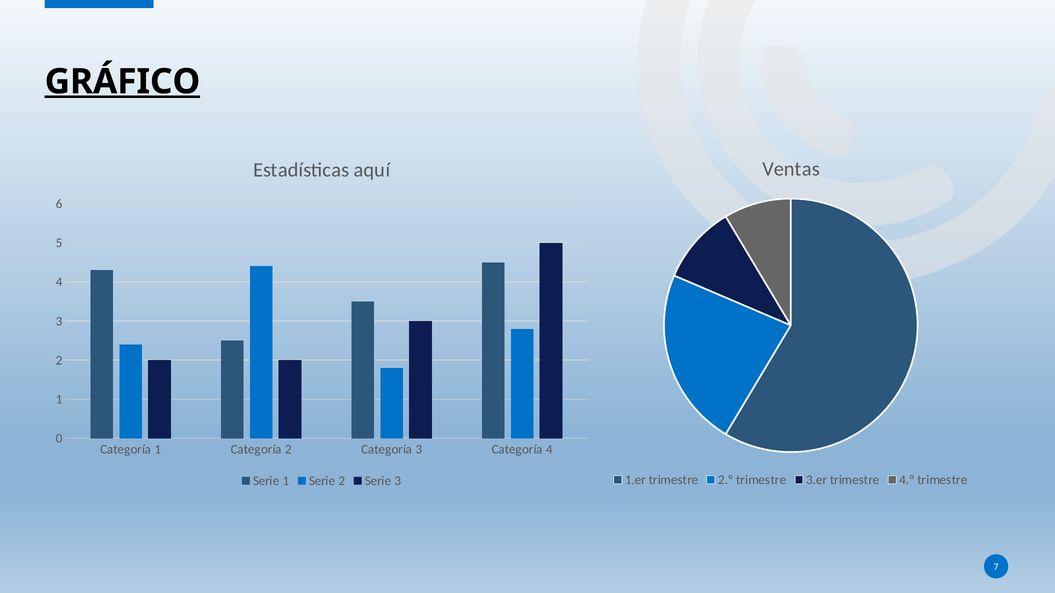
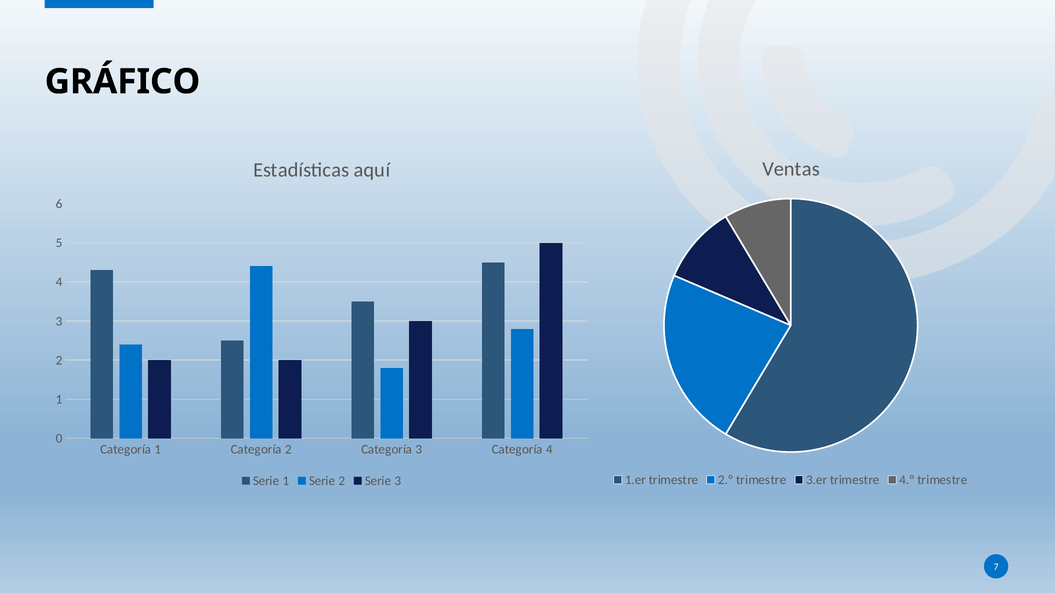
GRÁFICO underline: present -> none (122, 82)
